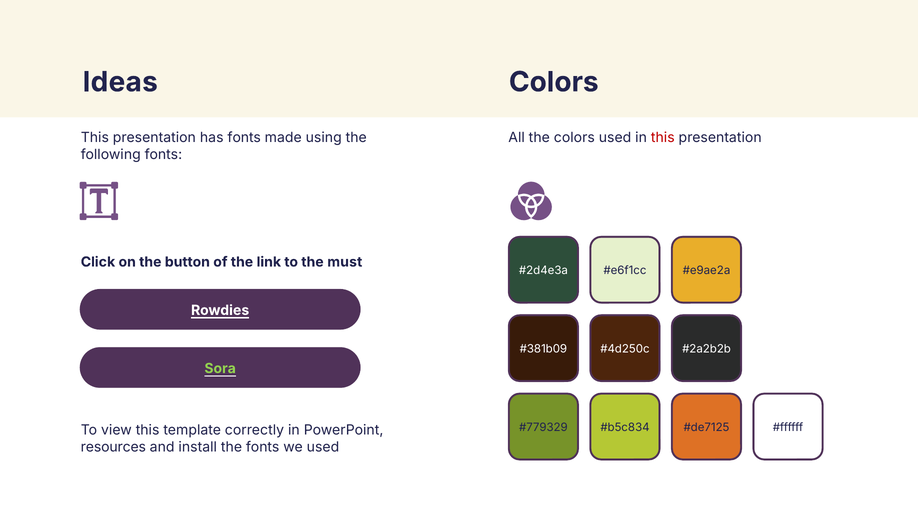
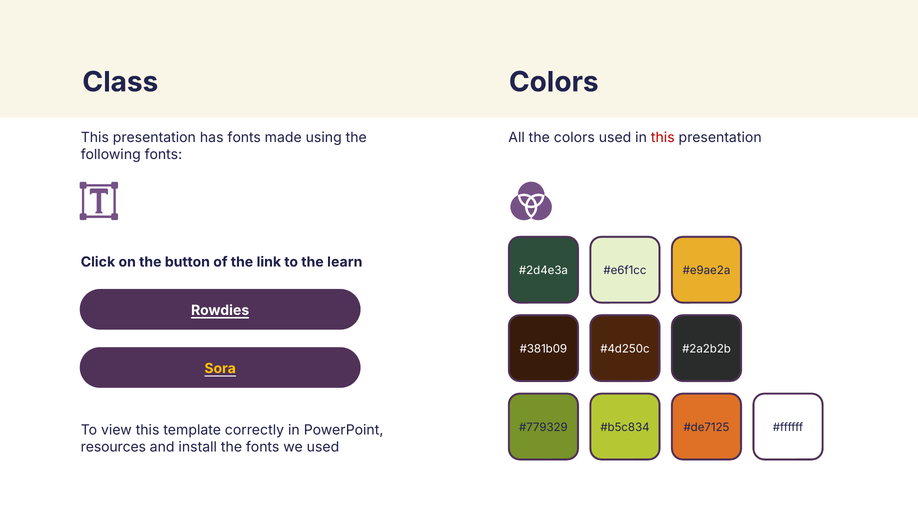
Ideas: Ideas -> Class (120, 82)
must: must -> learn (345, 262)
Sora colour: light green -> yellow (220, 369)
